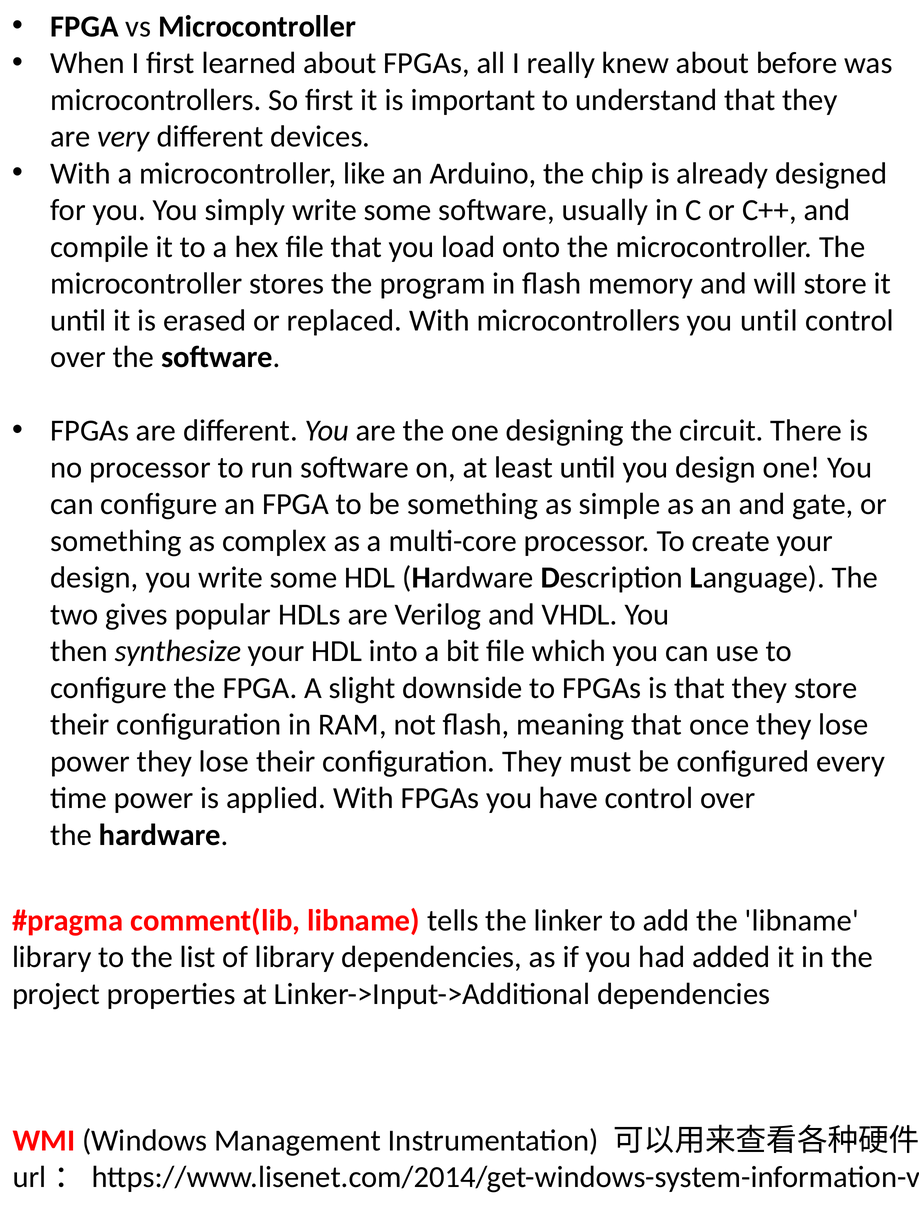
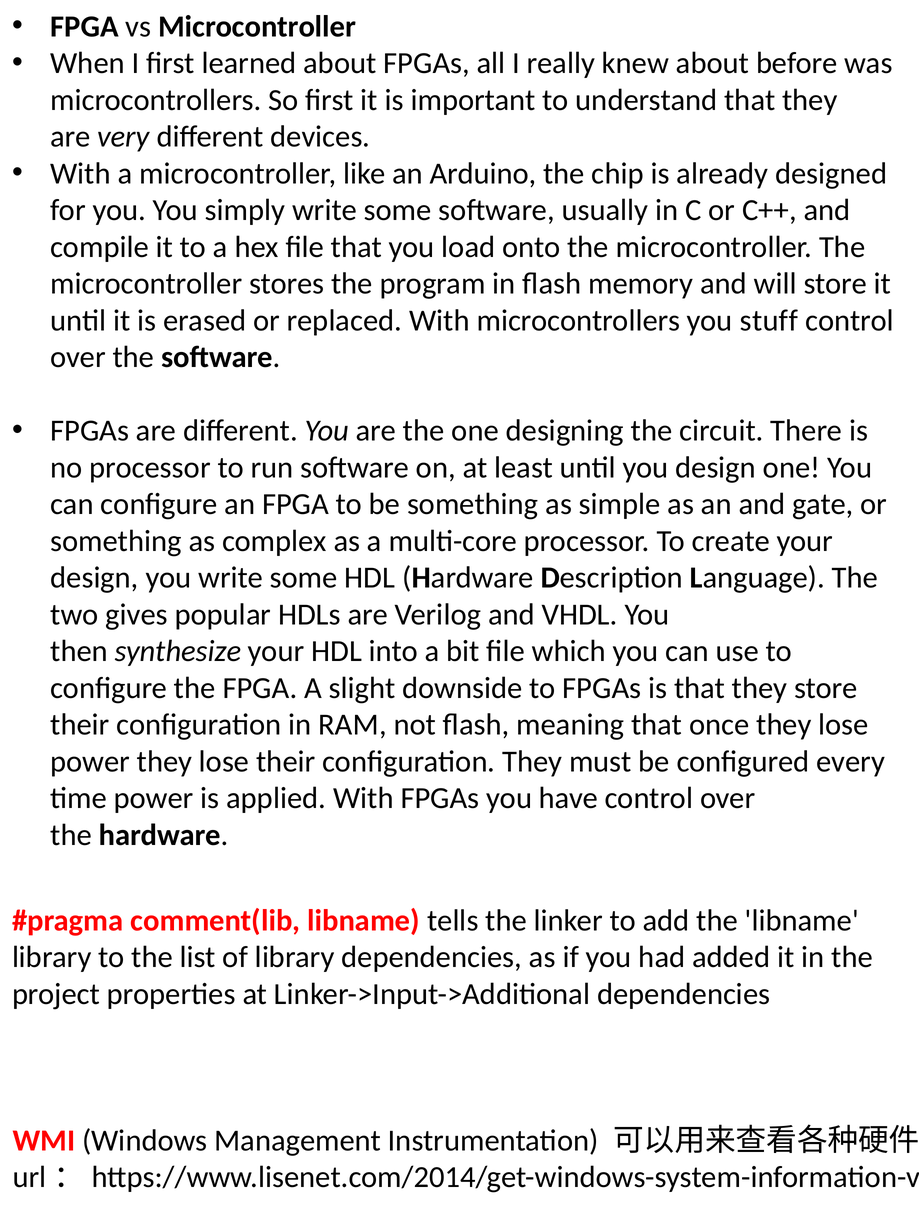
you until: until -> stuff (769, 321)
